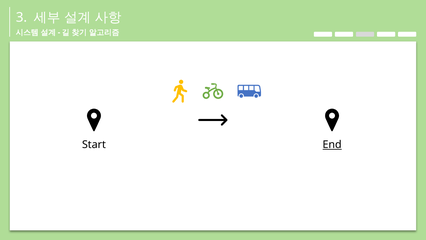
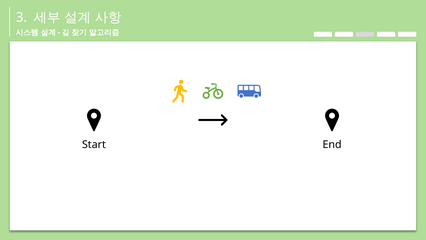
End underline: present -> none (332, 144)
